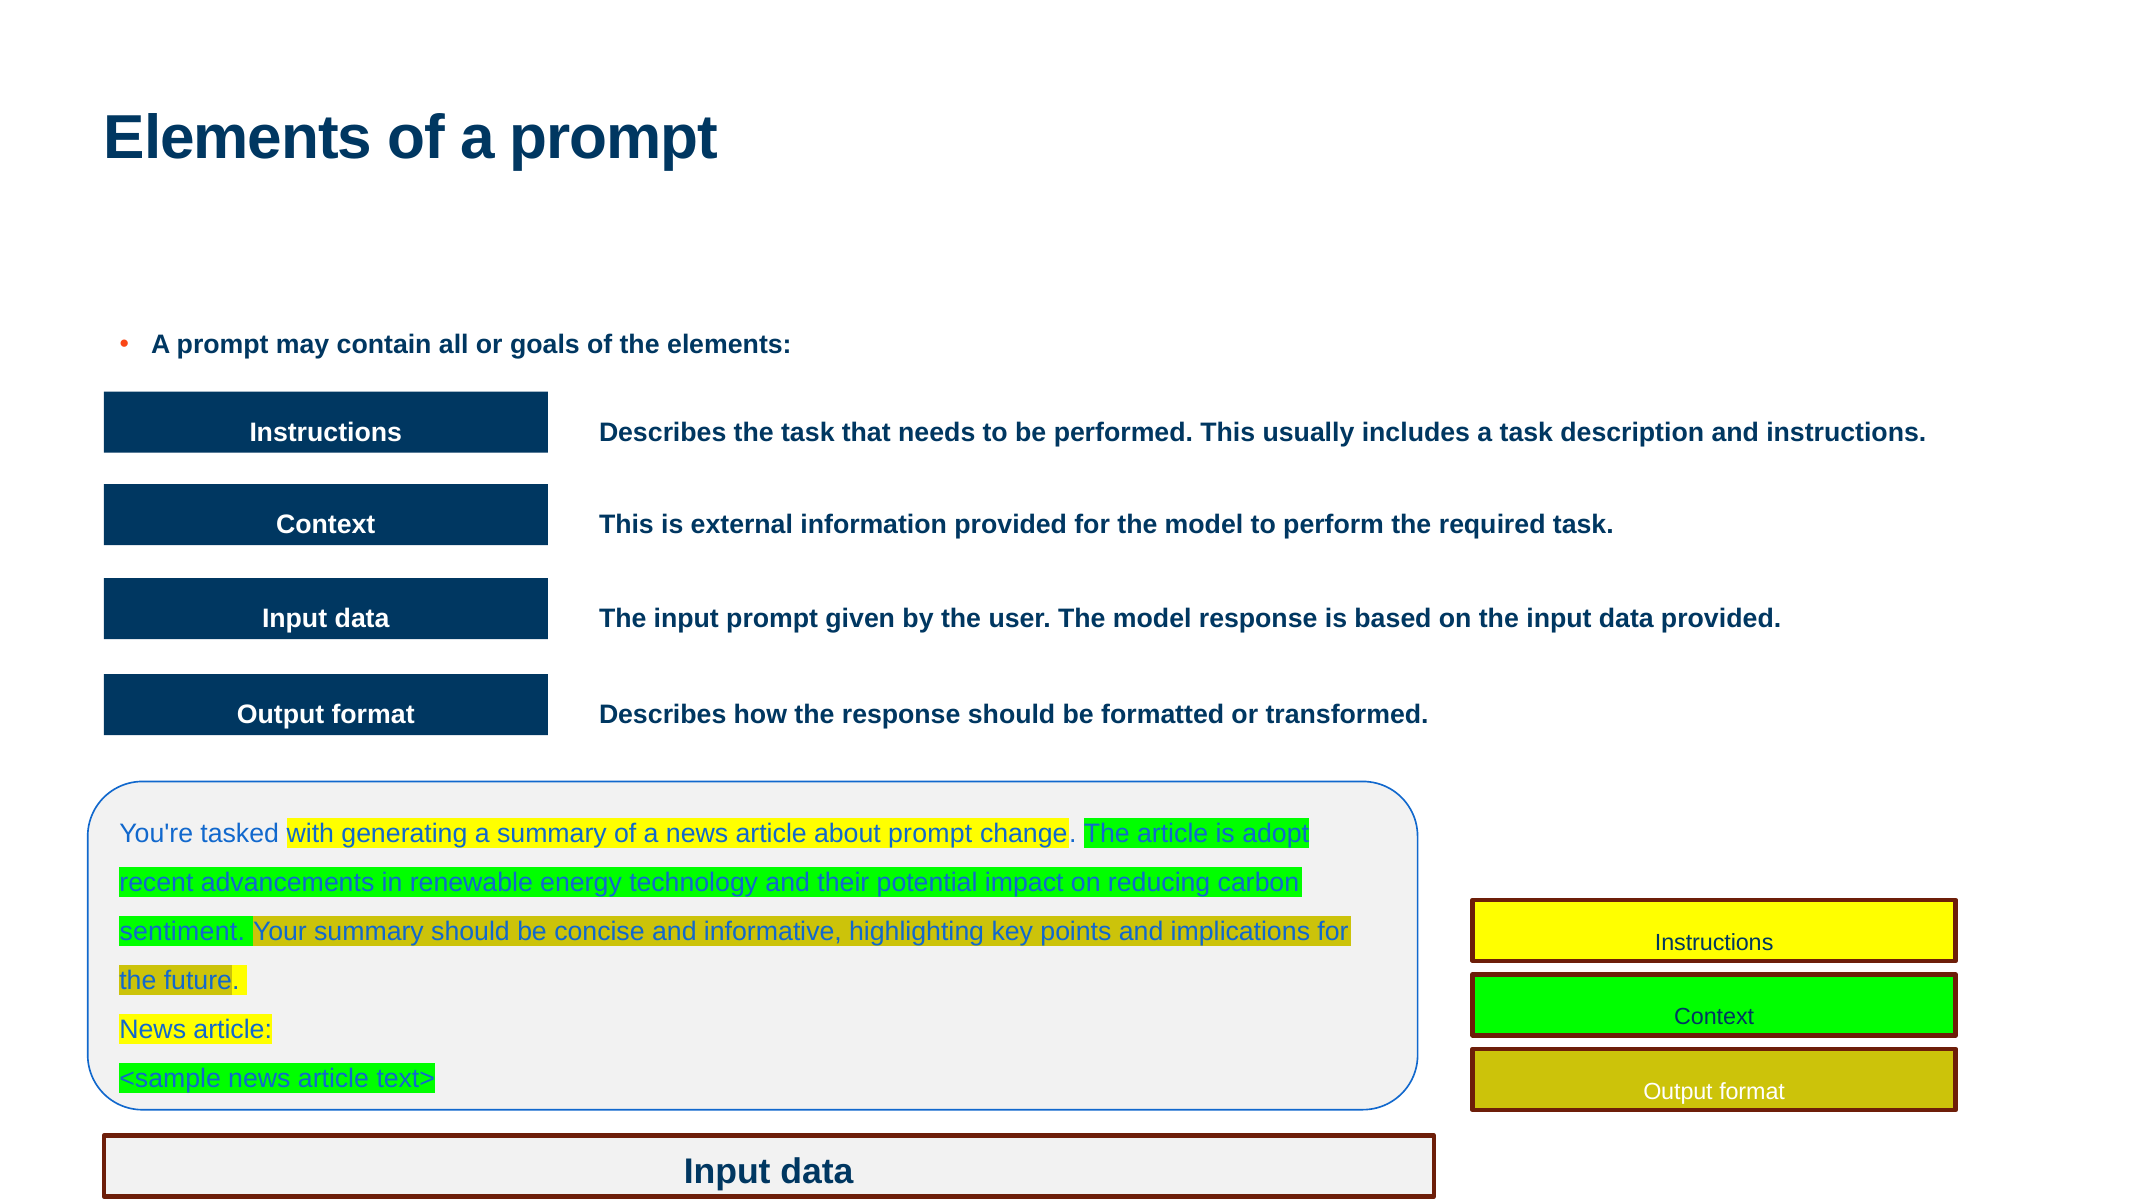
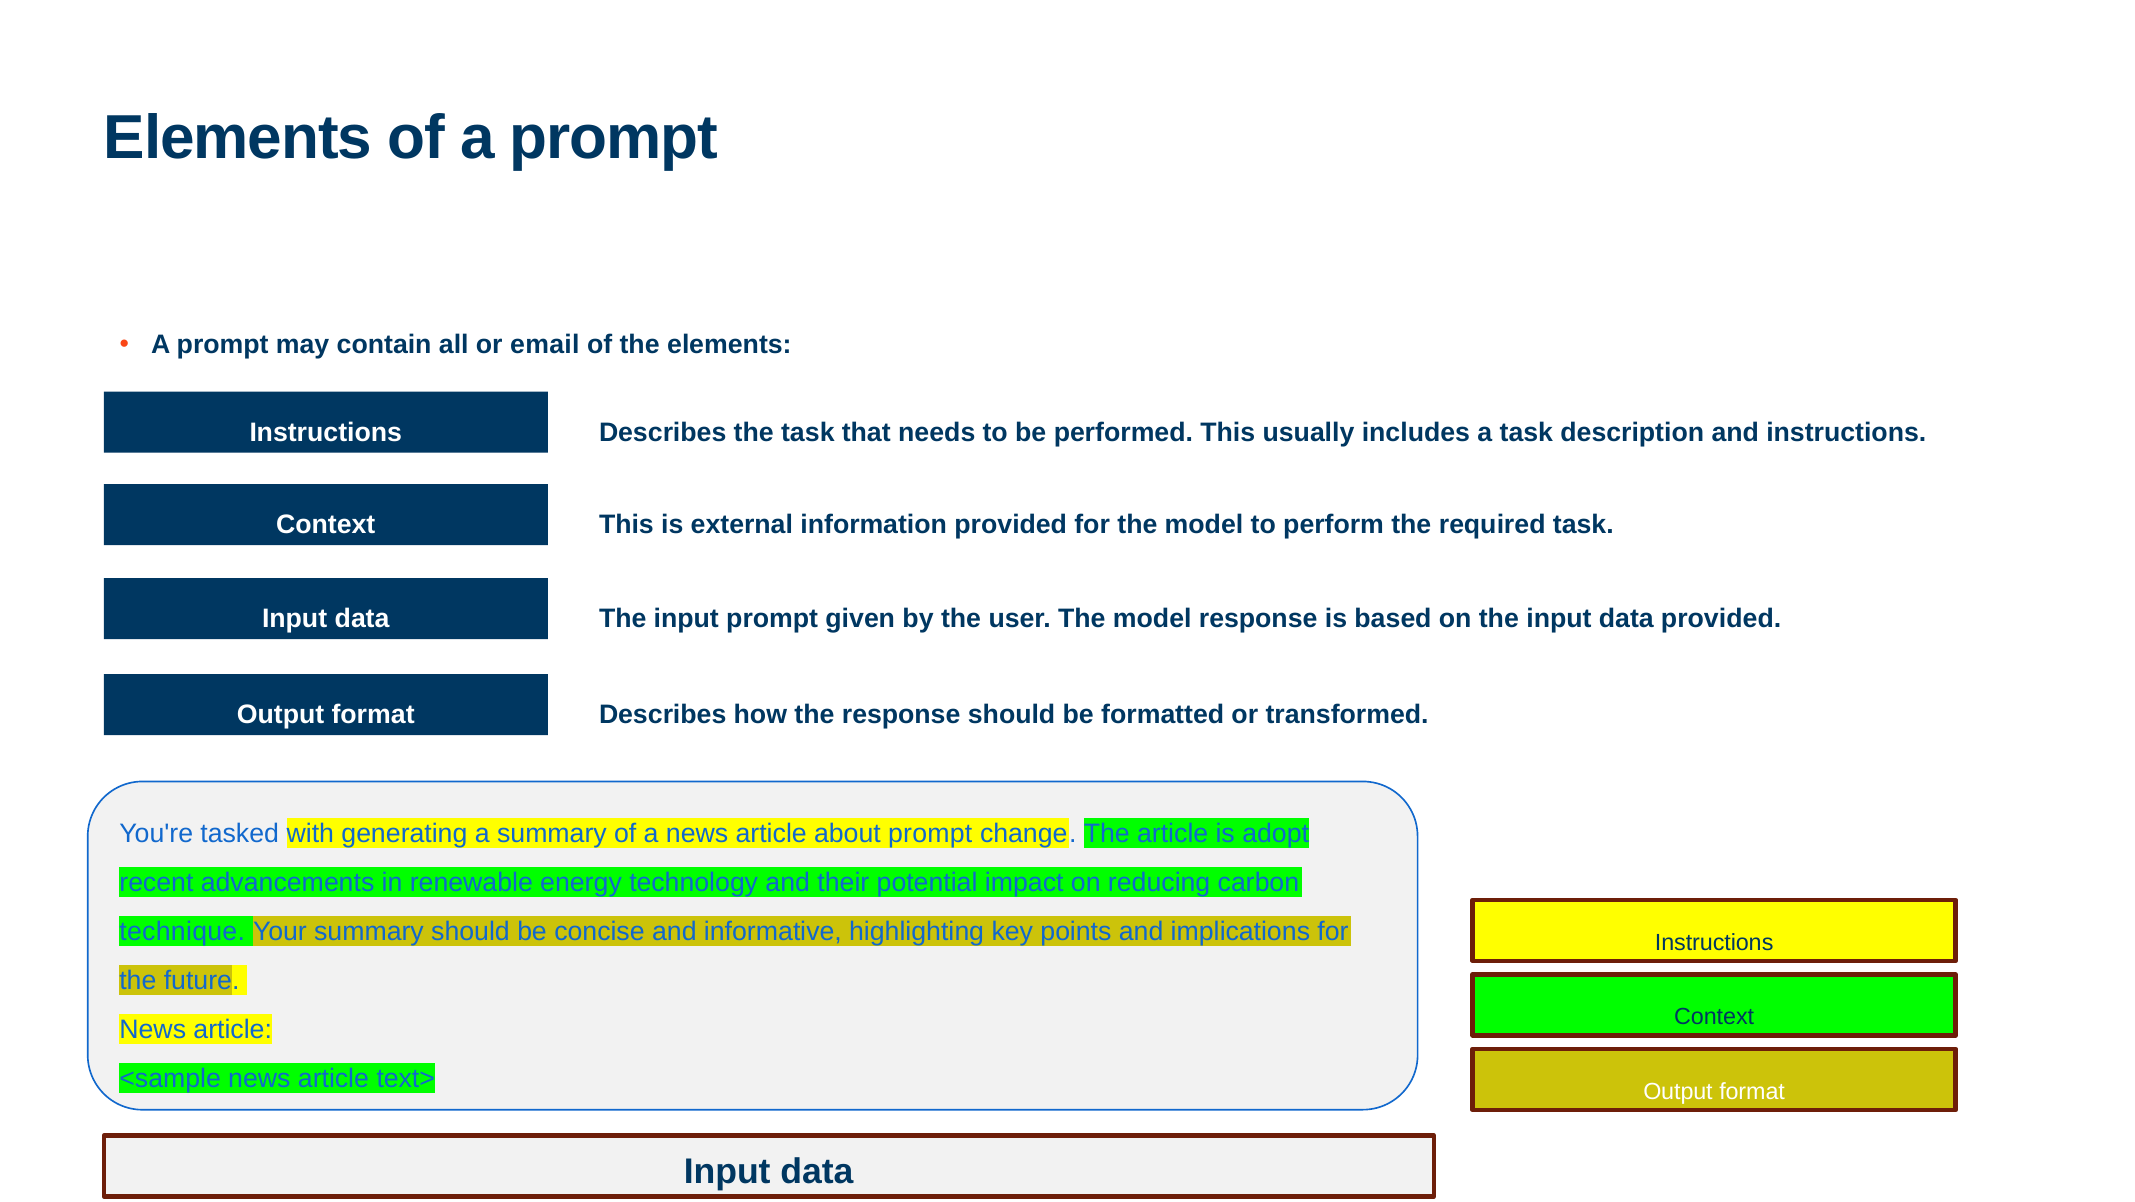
goals: goals -> email (545, 345)
sentiment: sentiment -> technique (182, 932)
